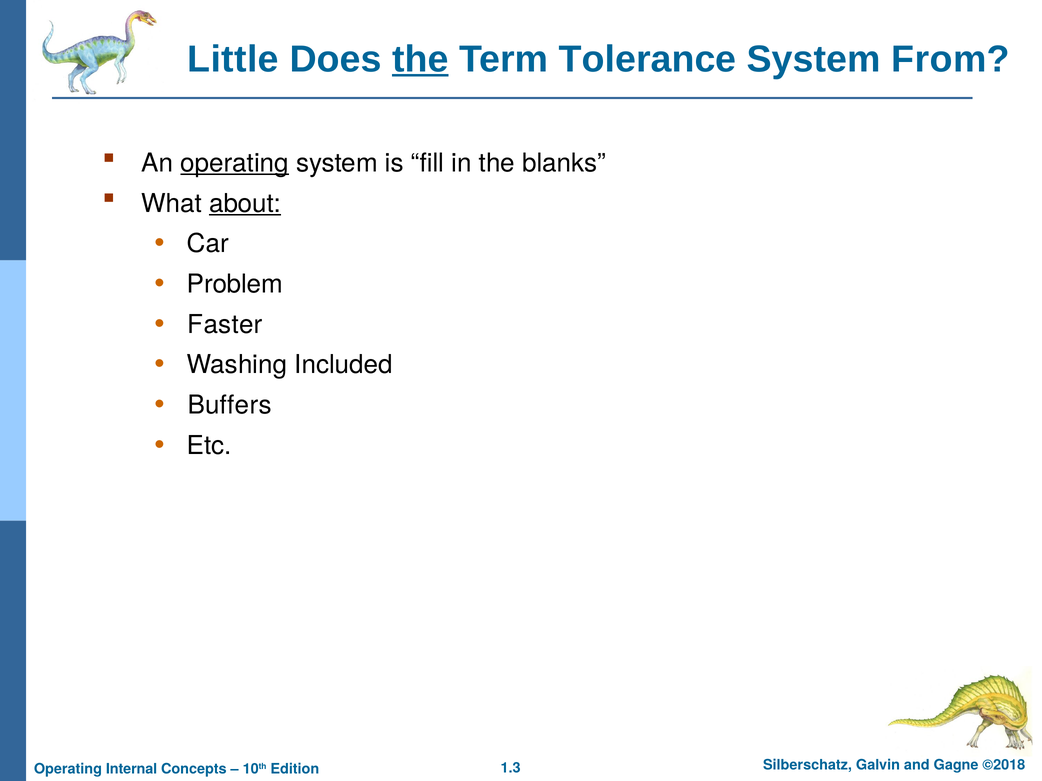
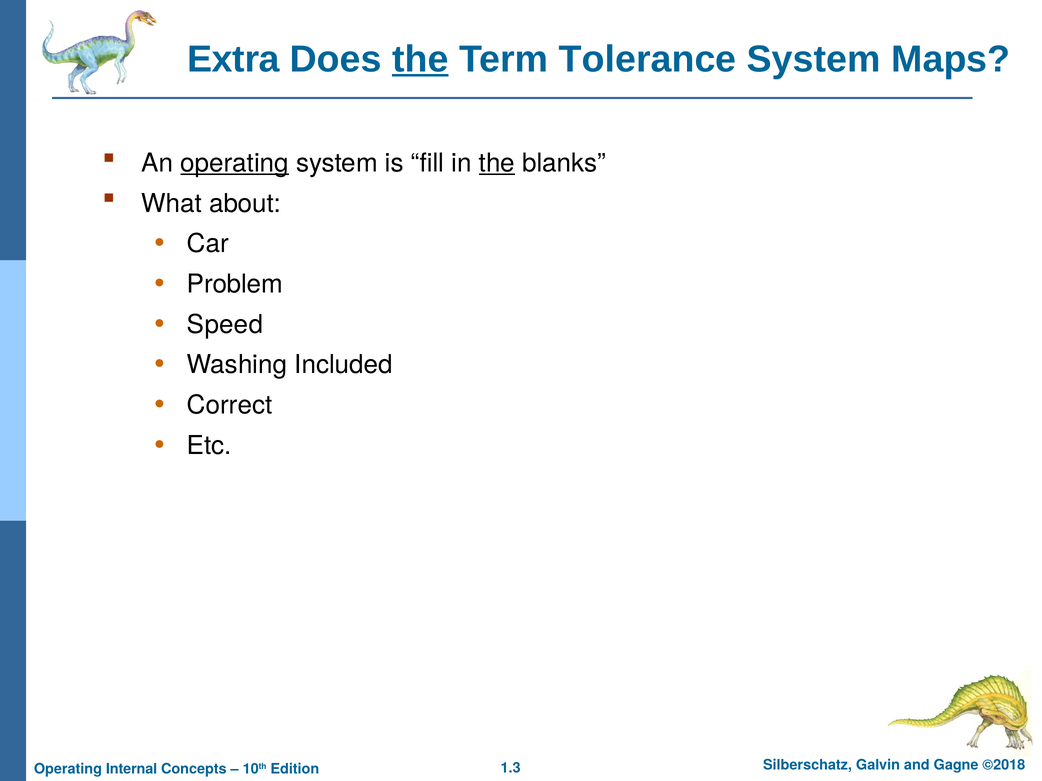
Little: Little -> Extra (233, 59)
From: From -> Maps (951, 59)
the underline: none -> present (497, 163)
about underline: present -> none (245, 204)
Faster: Faster -> Speed (225, 325)
Buffers: Buffers -> Correct (230, 405)
